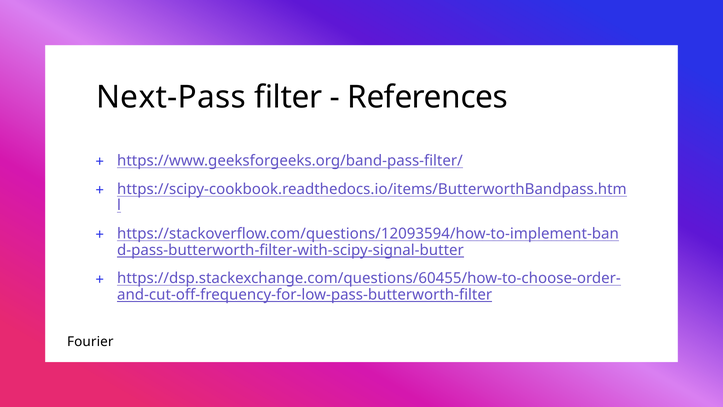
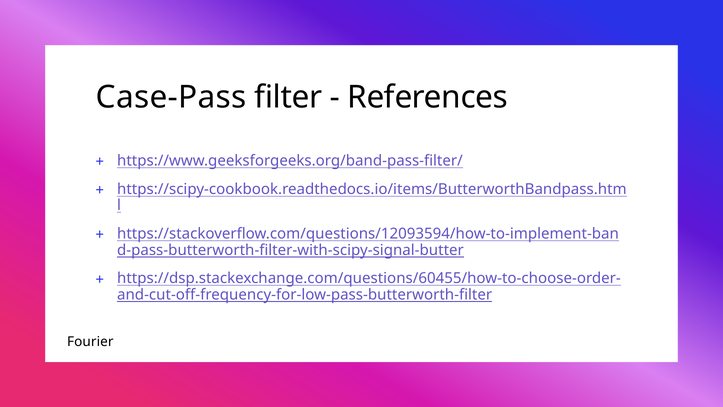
Next-Pass: Next-Pass -> Case-Pass (171, 97)
